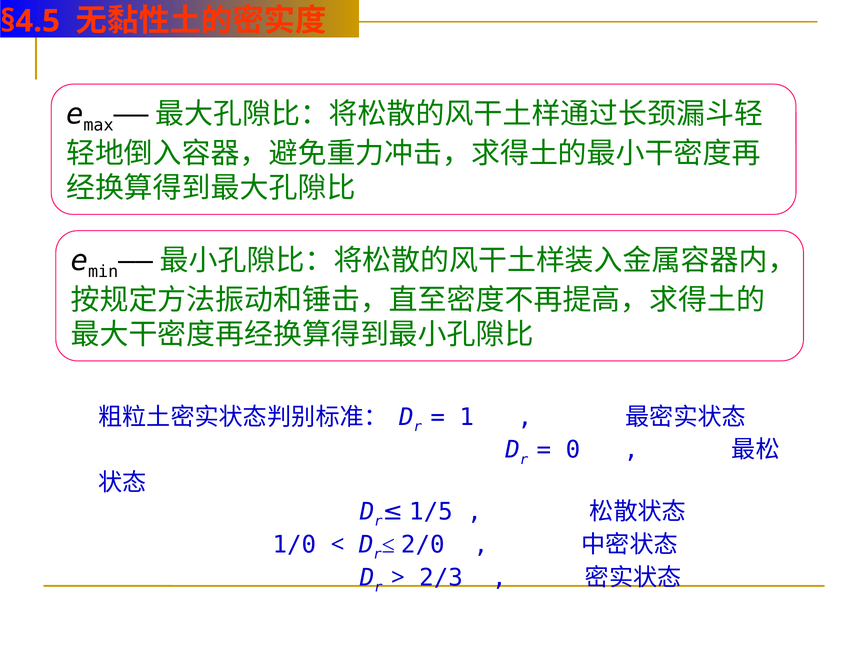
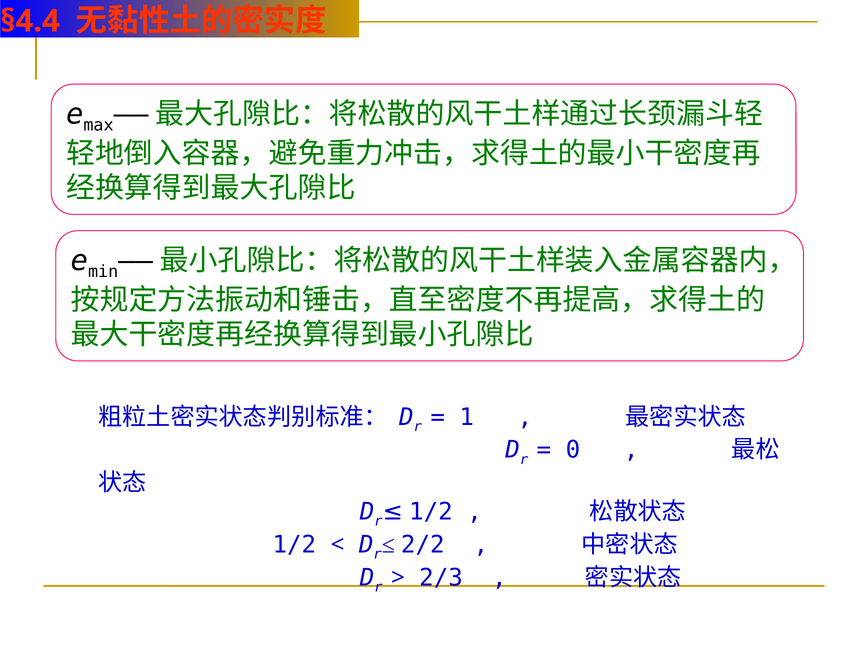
§4.5: §4.5 -> §4.4 (30, 21)
1/5: 1/5 -> 1/2 (431, 512)
1/0: 1/0 -> 1/2 (294, 545)
2/0: 2/0 -> 2/2 (423, 545)
